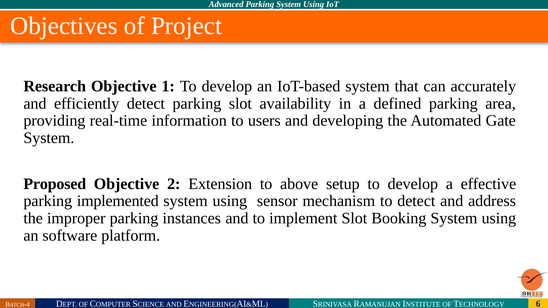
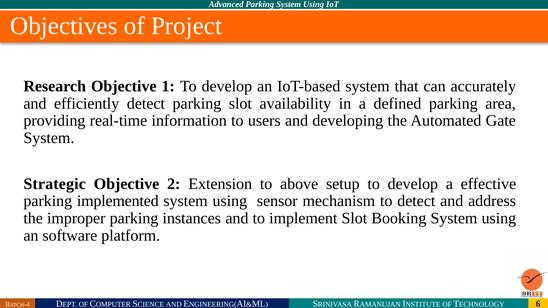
Proposed: Proposed -> Strategic (55, 184)
